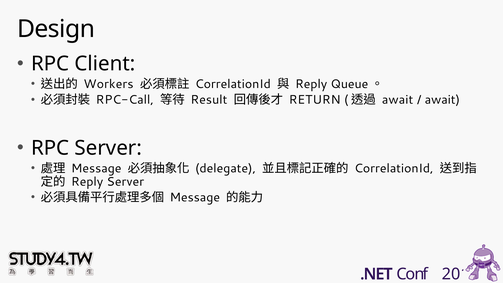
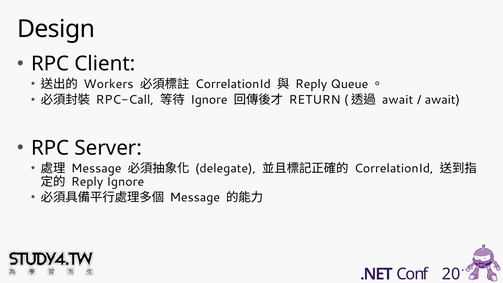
Result: Result -> Ignore (209, 100)
Reply Server: Server -> Ignore (125, 182)
